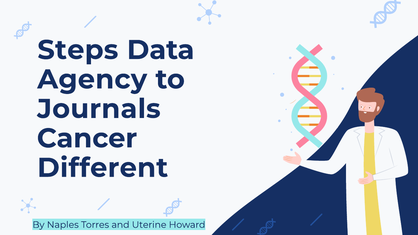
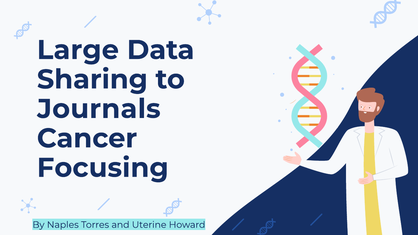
Steps: Steps -> Large (78, 50)
Agency: Agency -> Sharing (92, 80)
Different: Different -> Focusing (103, 168)
